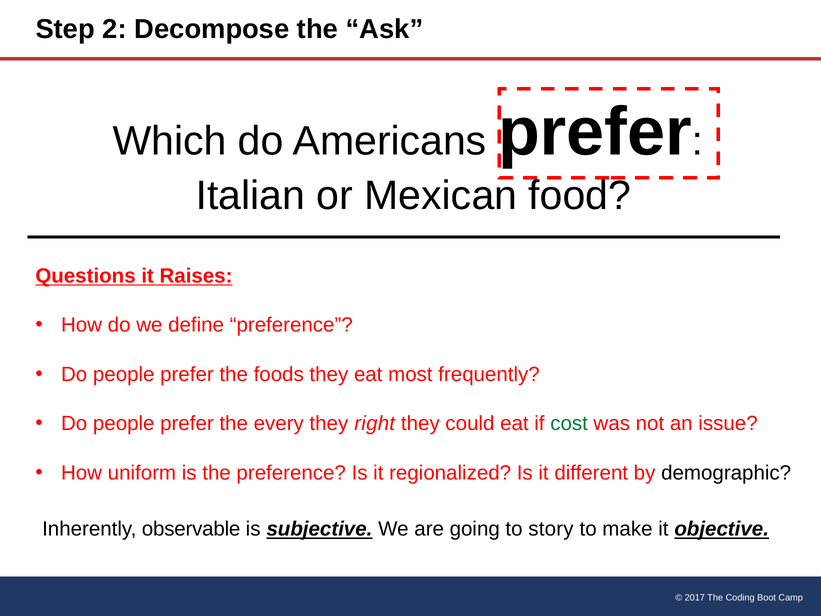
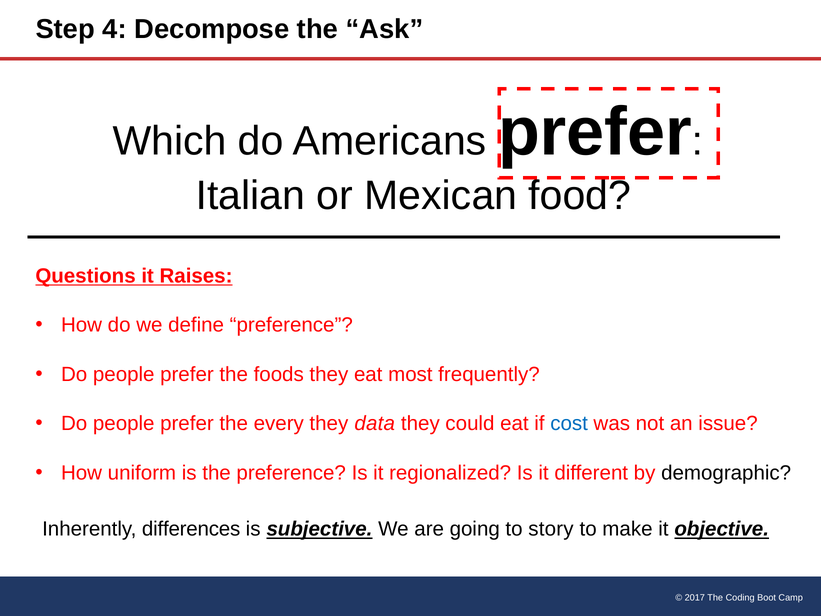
2: 2 -> 4 (115, 29)
right: right -> data (375, 424)
cost colour: green -> blue (569, 424)
observable: observable -> differences (191, 529)
